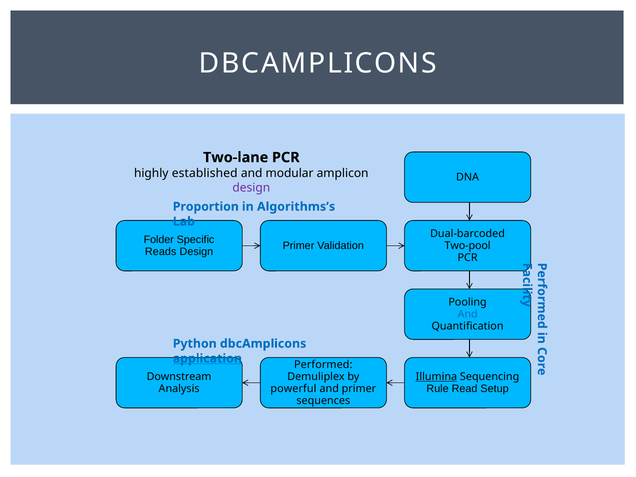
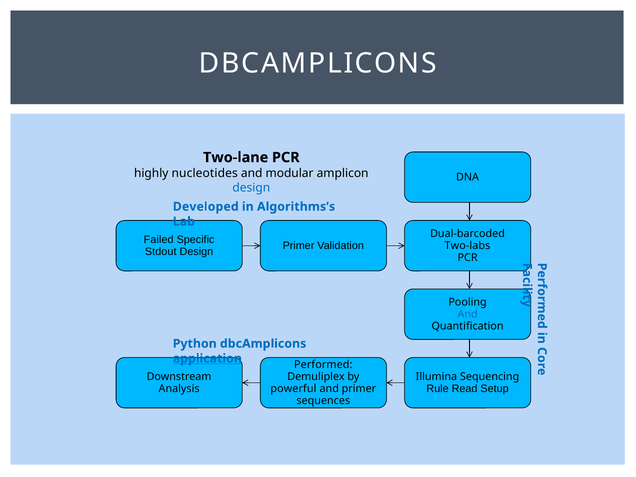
established: established -> nucleotides (205, 173)
design colour: purple -> blue (251, 188)
Proportion: Proportion -> Developed (206, 207)
Folder: Folder -> Failed (159, 240)
Two-pool: Two-pool -> Two-labs (467, 246)
Reads: Reads -> Stdout (161, 252)
Illumina underline: present -> none (436, 377)
